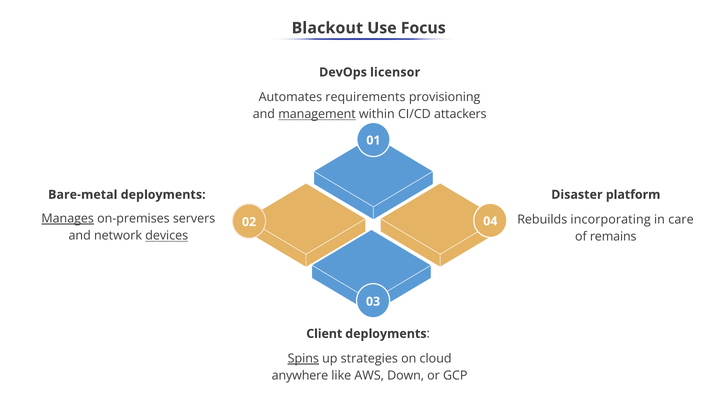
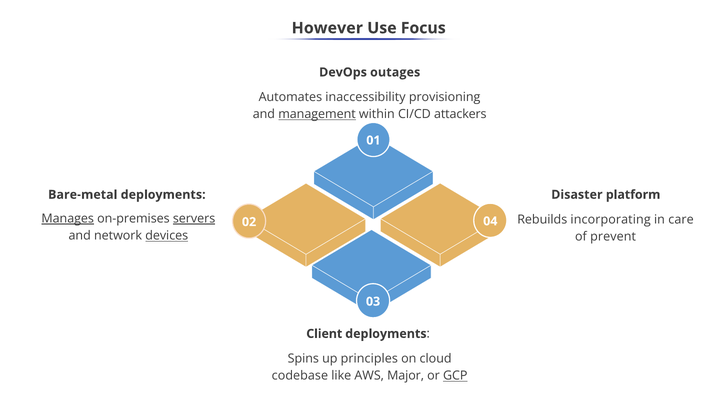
Blackout: Blackout -> However (327, 28)
licensor: licensor -> outages (395, 72)
requirements: requirements -> inaccessibility (365, 97)
servers underline: none -> present (194, 218)
remains: remains -> prevent (613, 236)
Spins underline: present -> none (303, 358)
strategies: strategies -> principles (369, 358)
anywhere: anywhere -> codebase (300, 375)
Down: Down -> Major (406, 375)
GCP underline: none -> present (455, 375)
